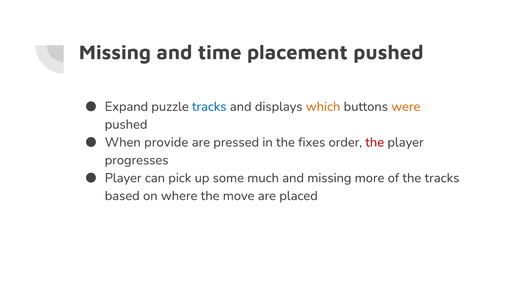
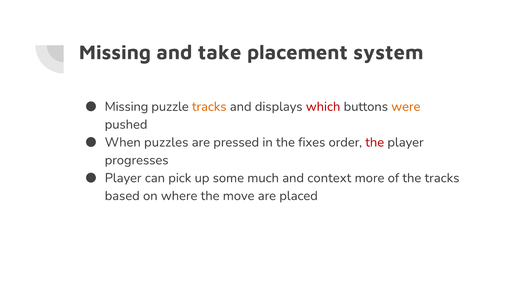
time: time -> take (220, 52)
placement pushed: pushed -> system (388, 52)
Expand: Expand -> Missing (126, 107)
tracks colour: blue -> orange (209, 107)
which colour: orange -> red (323, 107)
provide: provide -> puzzles (166, 142)
and missing: missing -> context (329, 178)
